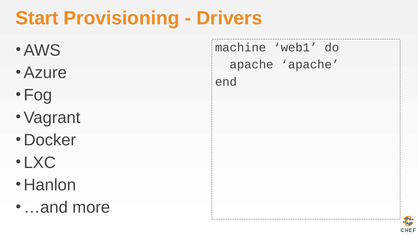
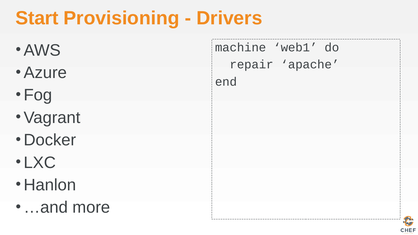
apache: apache -> repair (252, 65)
